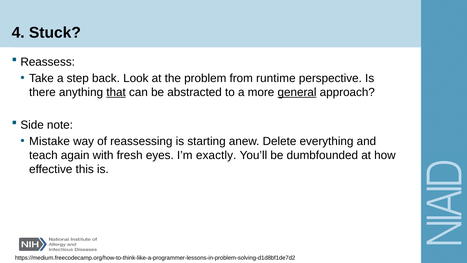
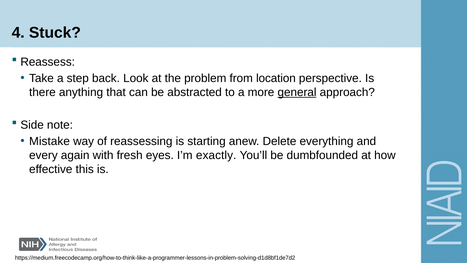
runtime: runtime -> location (276, 78)
that underline: present -> none (116, 92)
teach: teach -> every (43, 155)
